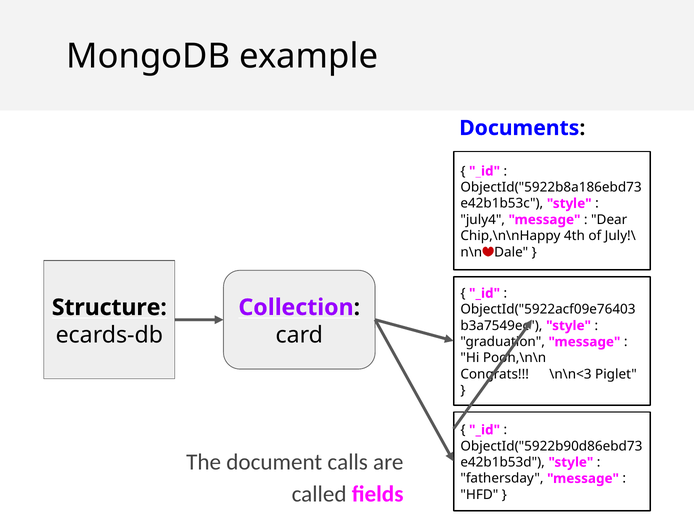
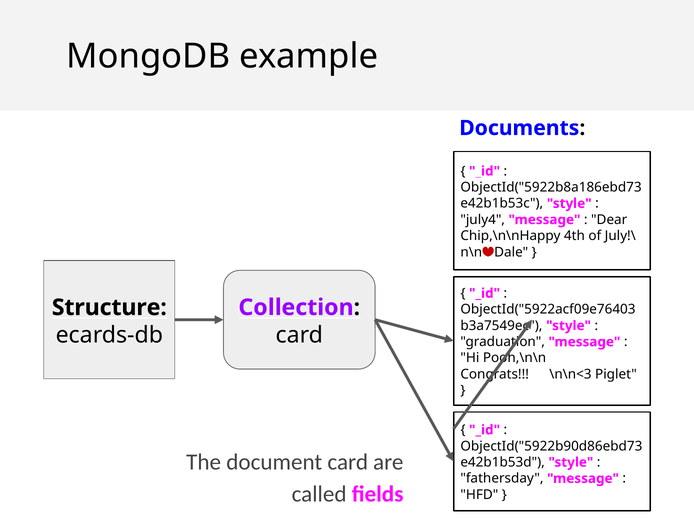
document calls: calls -> card (348, 463)
